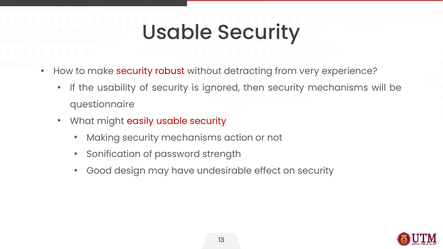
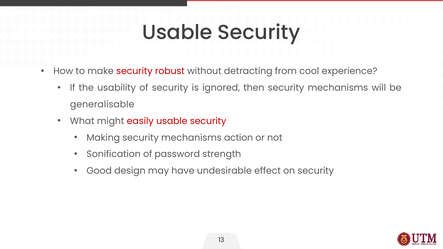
very: very -> cool (309, 71)
questionnaire: questionnaire -> generalisable (102, 105)
